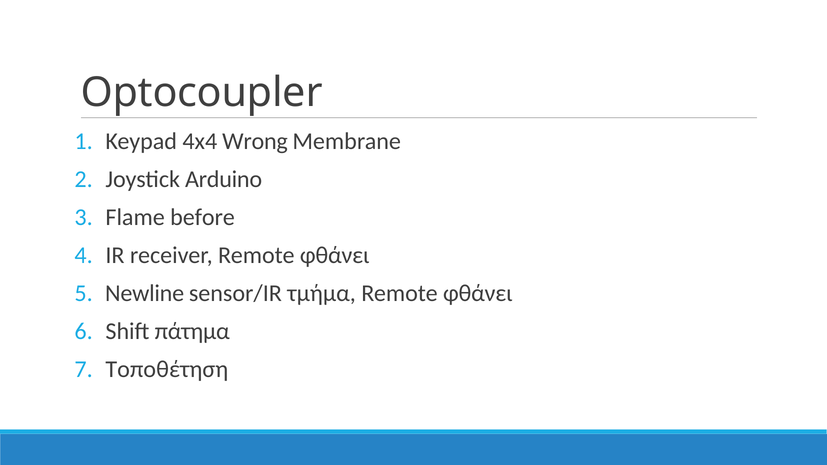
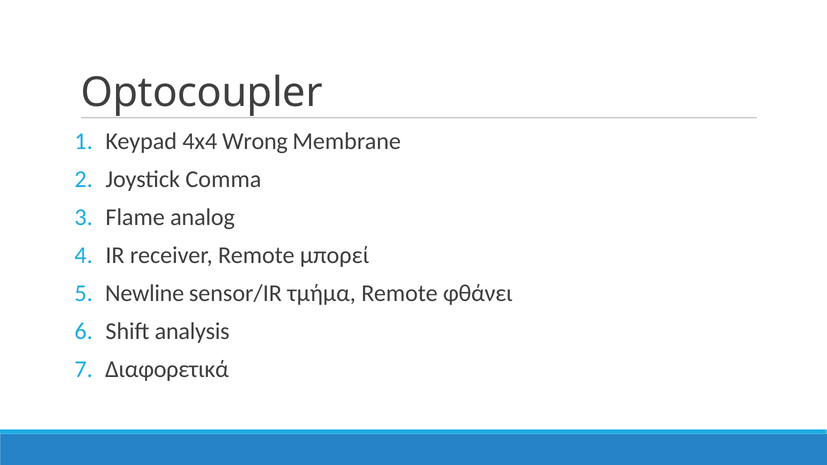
Arduino: Arduino -> Comma (223, 179)
before: before -> analog (203, 217)
receiver Remote φθάνει: φθάνει -> μπορεί (335, 255)
πάτημα: πάτημα -> analysis (192, 331)
Τοποθέτηση: Τοποθέτηση -> Διαφορετικά (167, 370)
